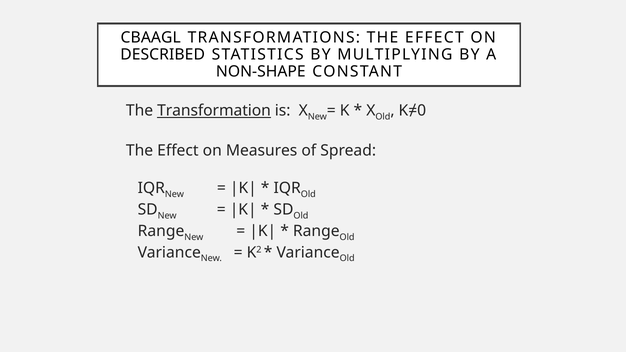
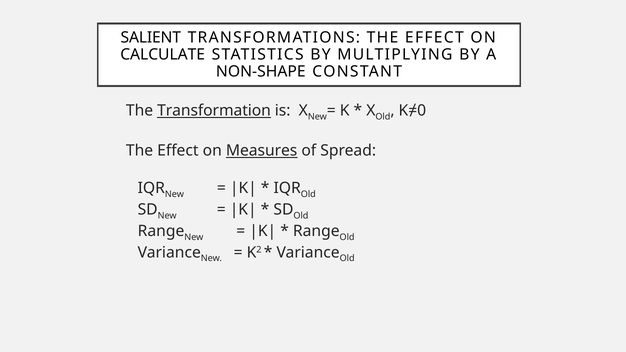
CBAAGL: CBAAGL -> SALIENT (151, 38)
DESCRIBED: DESCRIBED -> CALCULATE (163, 55)
Measures underline: none -> present (262, 151)
